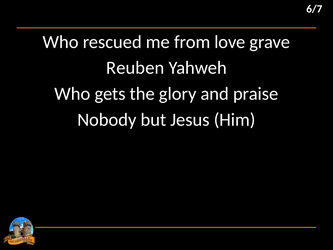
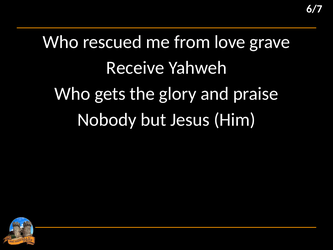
Reuben: Reuben -> Receive (135, 68)
